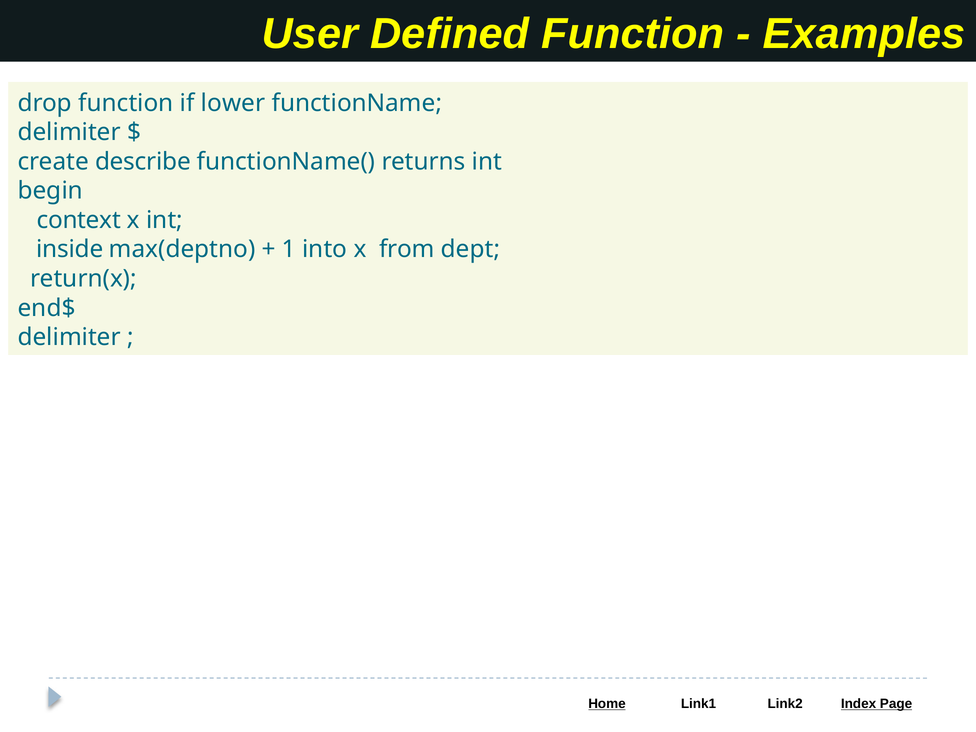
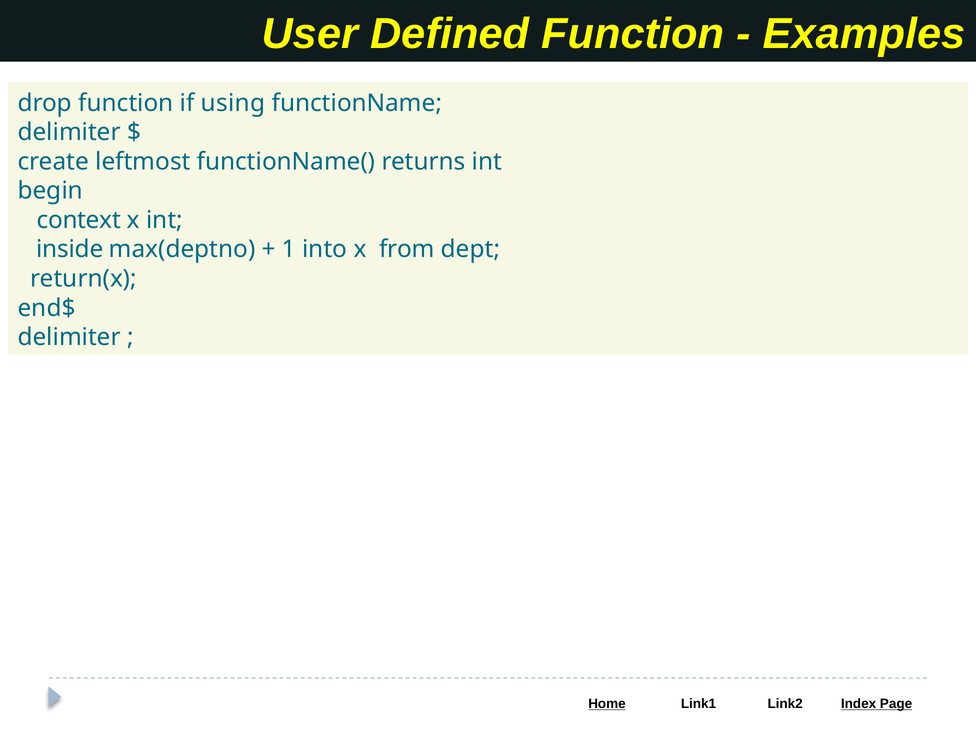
lower: lower -> using (233, 103)
describe: describe -> leftmost (143, 162)
